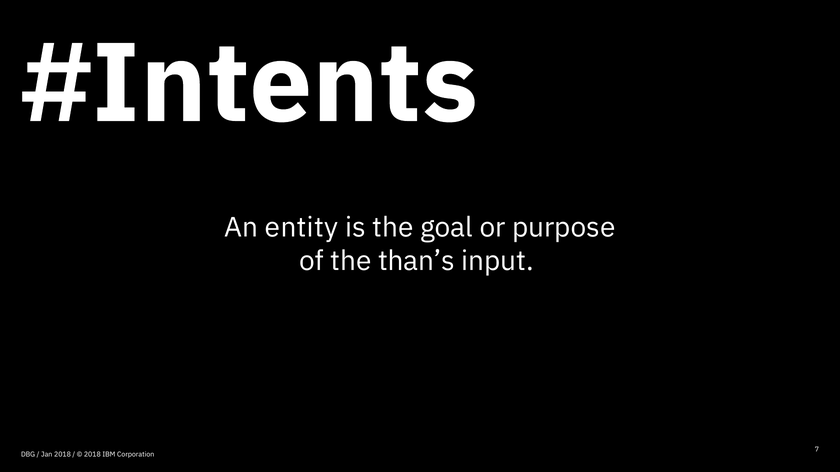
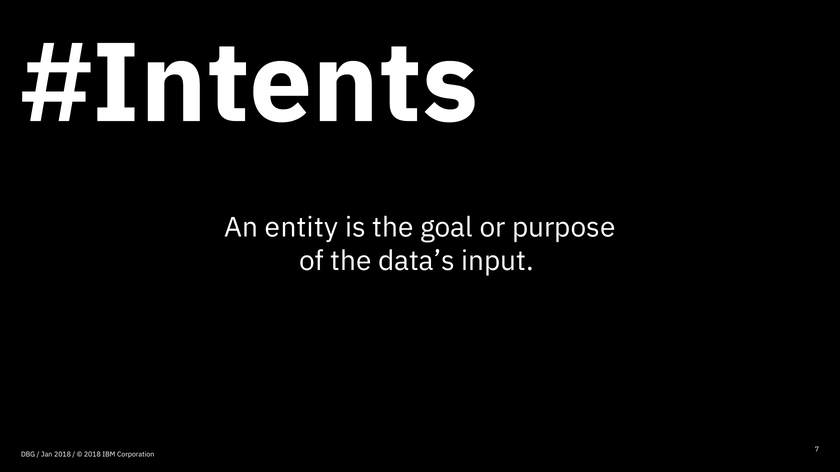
than’s: than’s -> data’s (416, 261)
